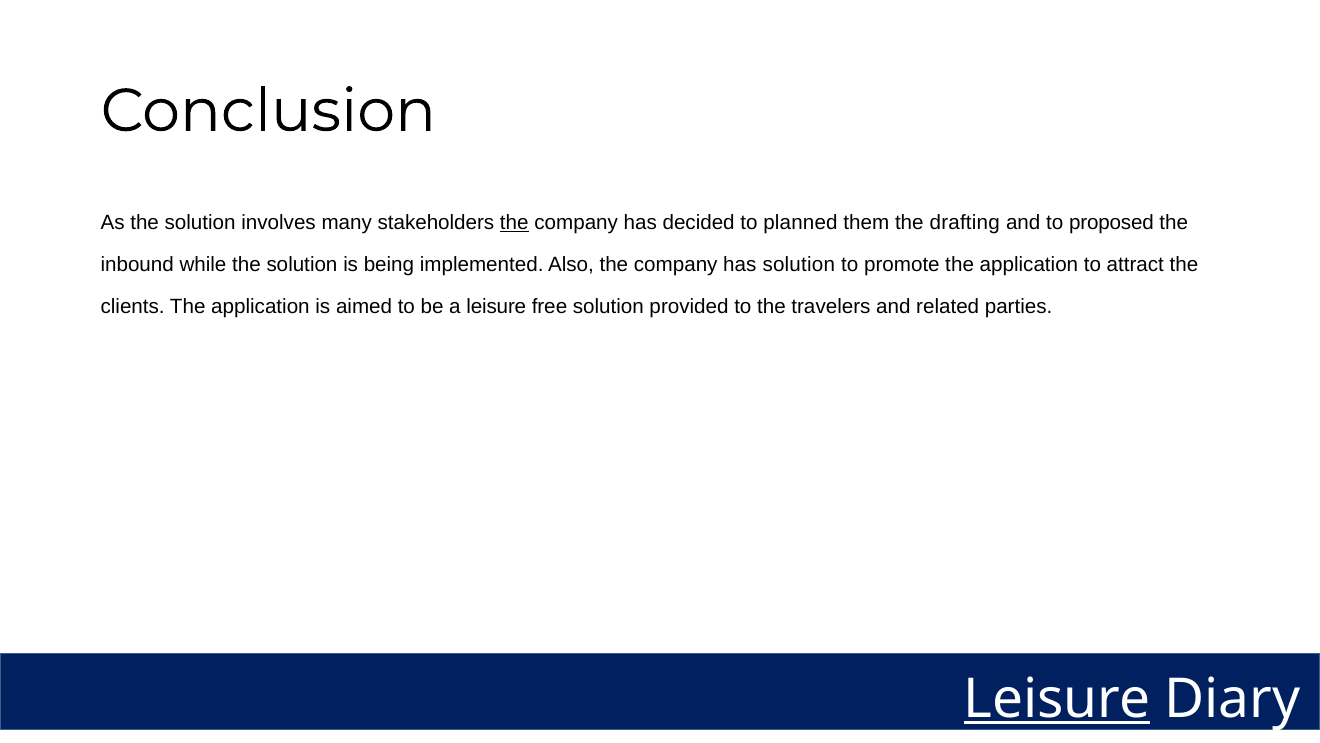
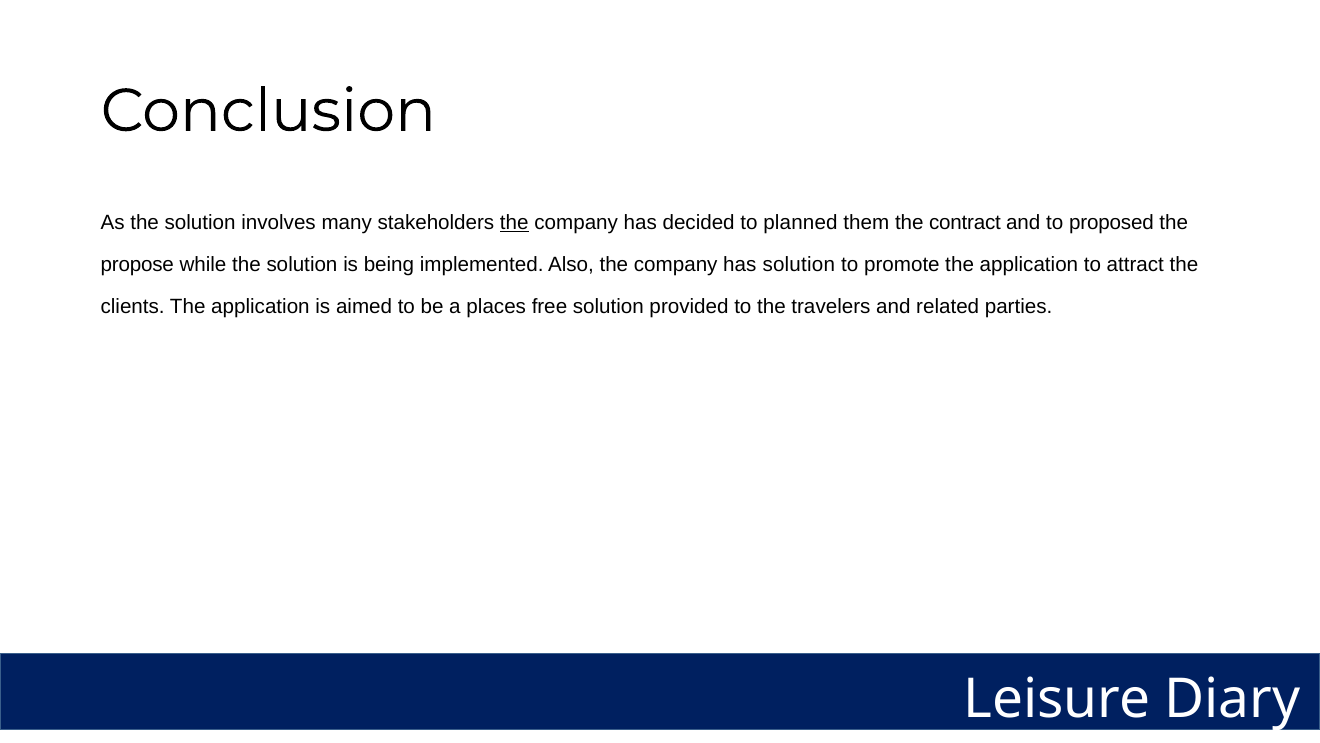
drafting: drafting -> contract (965, 223)
inbound: inbound -> propose (137, 265)
a leisure: leisure -> places (496, 307)
Leisure underline: present -> none (1057, 699)
